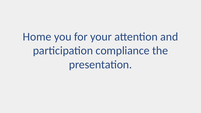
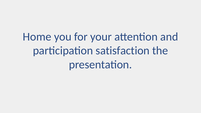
compliance: compliance -> satisfaction (123, 51)
